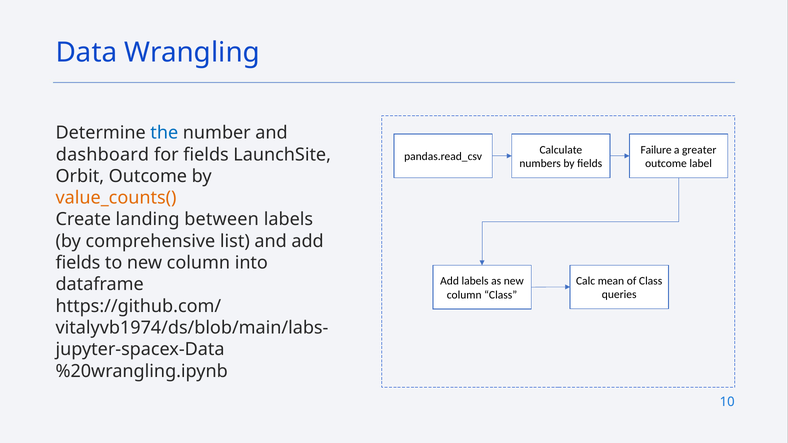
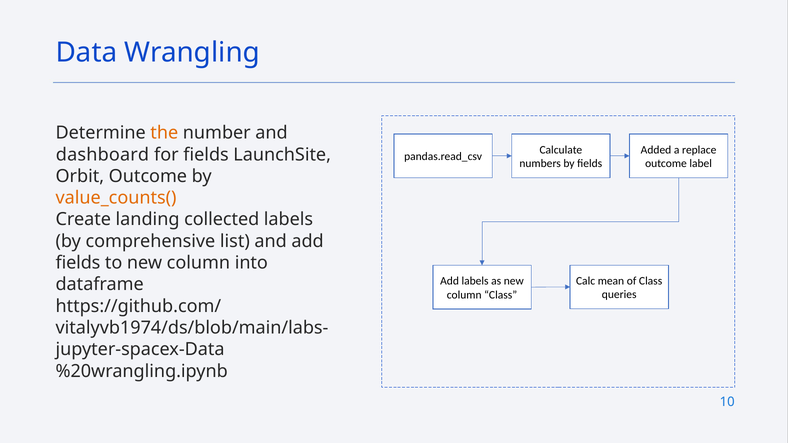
the colour: blue -> orange (164, 133)
Failure: Failure -> Added (656, 150)
greater: greater -> replace (699, 150)
between: between -> collected (222, 220)
